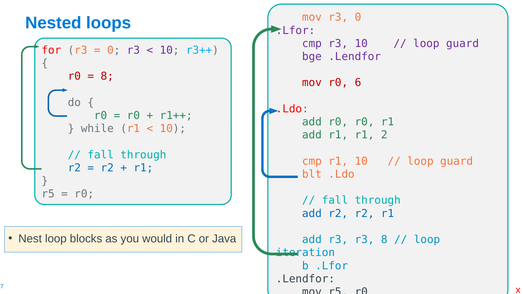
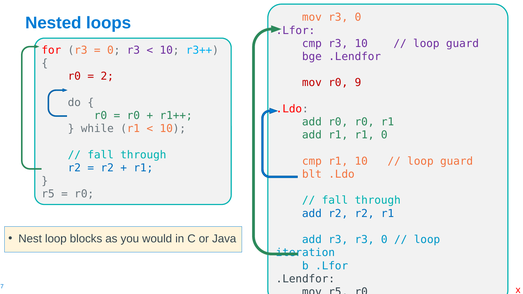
8: 8 -> 2 (107, 76)
6: 6 -> 9 (358, 83)
r1 2: 2 -> 0 (384, 135)
r3 r3 8: 8 -> 0 (384, 240)
